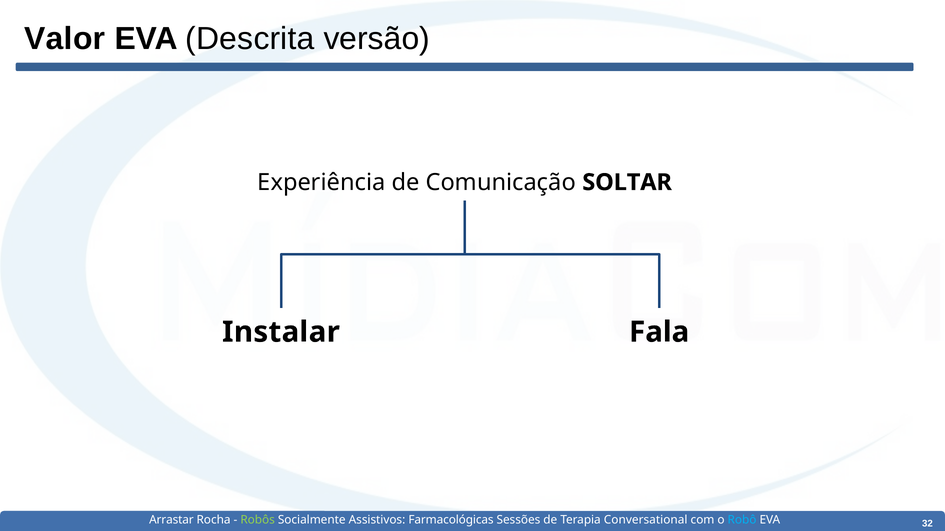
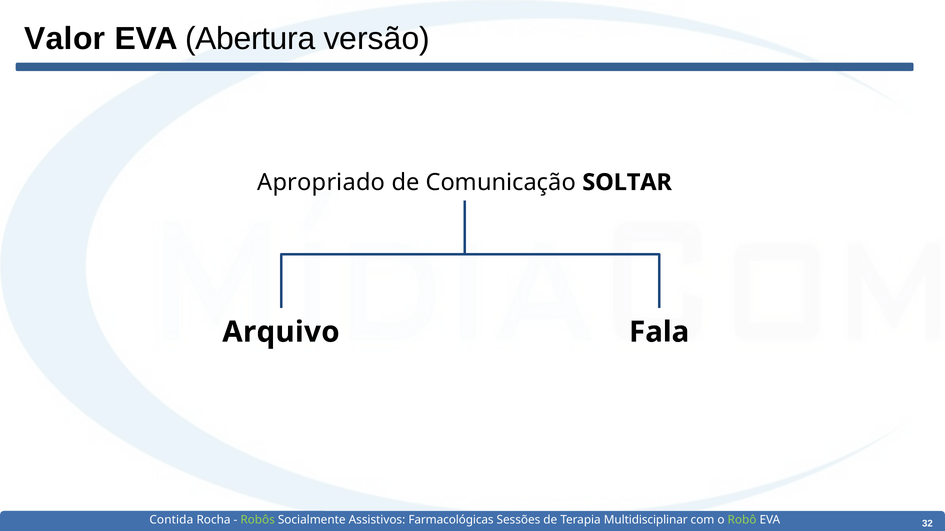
Descrita: Descrita -> Abertura (250, 39)
Experiência: Experiência -> Apropriado (321, 183)
Instalar: Instalar -> Arquivo (281, 332)
Arrastar: Arrastar -> Contida (171, 520)
Conversational: Conversational -> Multidisciplinar (646, 520)
Robô colour: light blue -> light green (742, 520)
